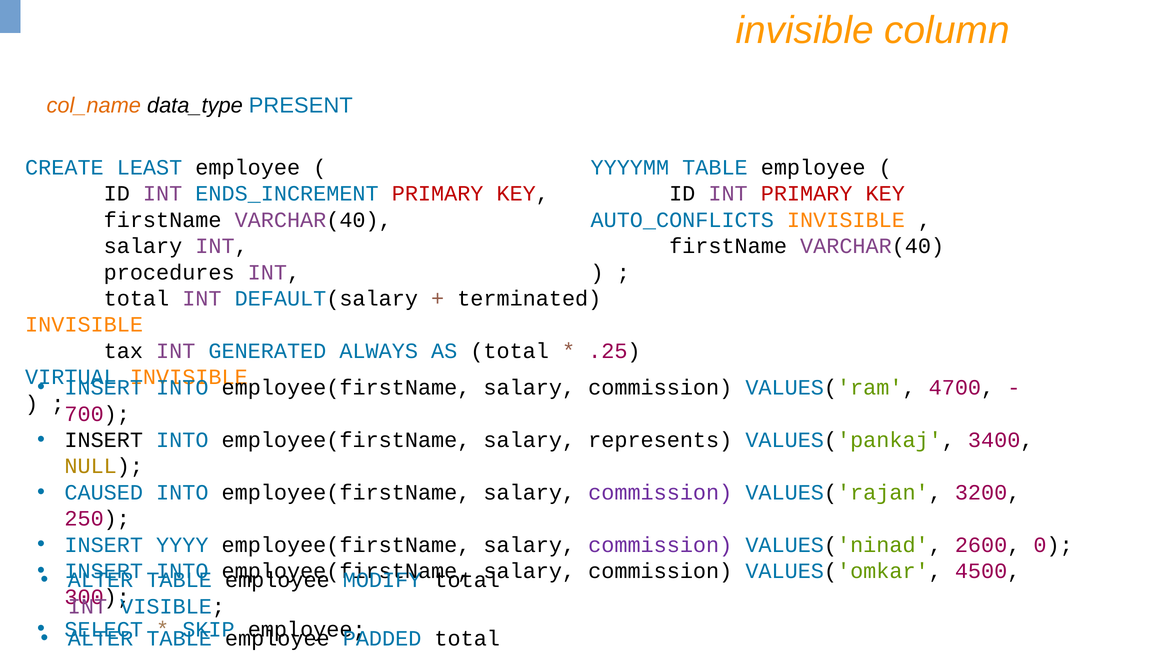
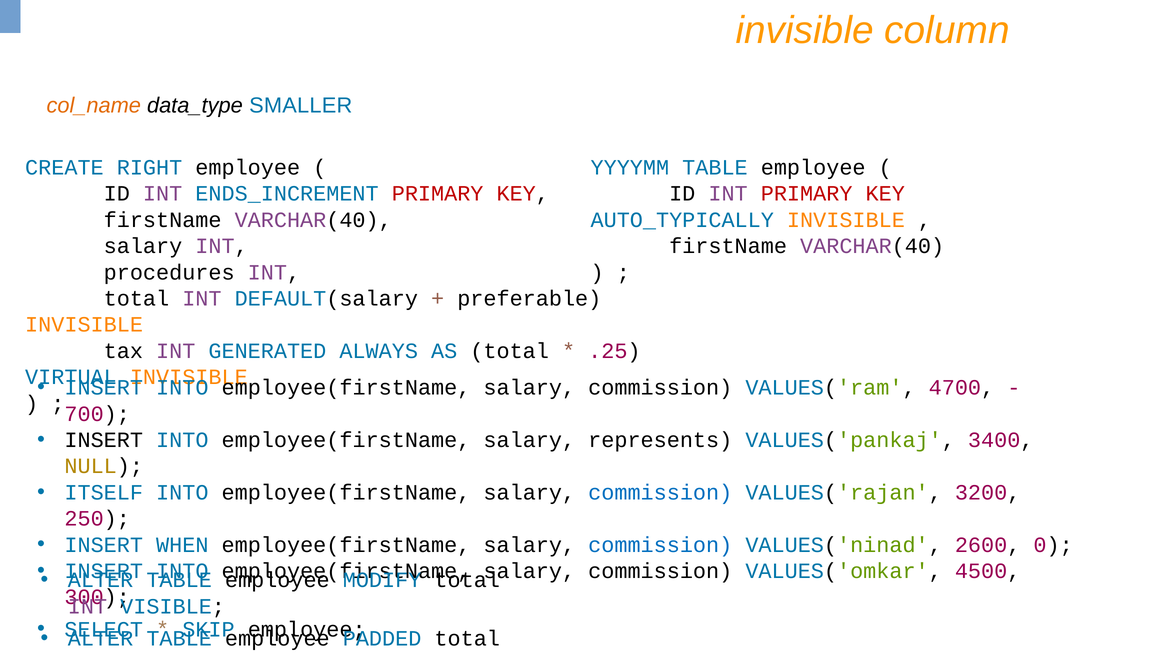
PRESENT: PRESENT -> SMALLER (301, 106)
LEAST: LEAST -> RIGHT (150, 167)
AUTO_CONFLICTS: AUTO_CONFLICTS -> AUTO_TYPICALLY (682, 220)
terminated: terminated -> preferable (529, 298)
CAUSED: CAUSED -> ITSELF (104, 492)
commission colour: purple -> blue (660, 492)
YYYY: YYYY -> WHEN (182, 545)
commission colour: purple -> blue (660, 545)
